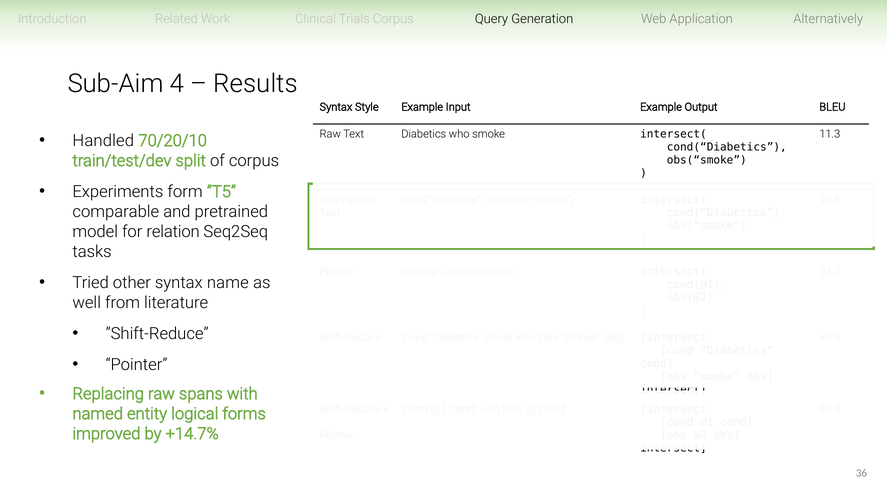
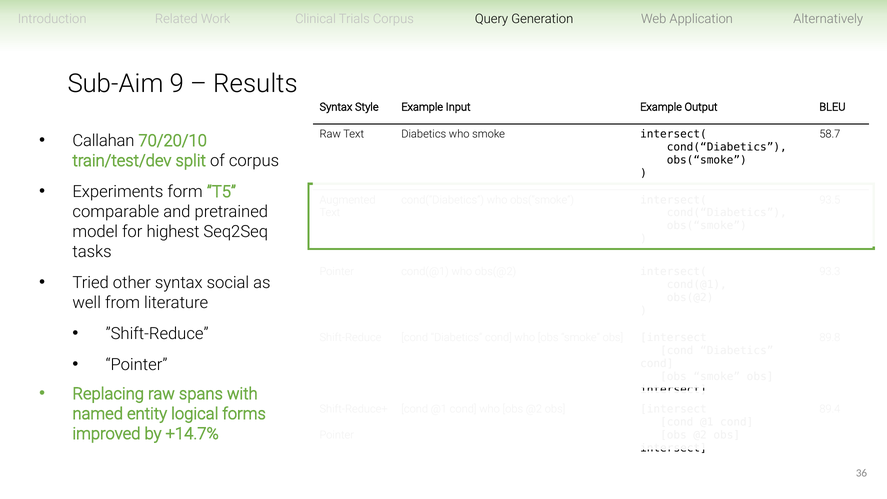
4: 4 -> 9 (177, 83)
11.3: 11.3 -> 58.7 (830, 134)
Handled: Handled -> Callahan (103, 141)
relation: relation -> highest (173, 232)
name: name -> social (228, 283)
